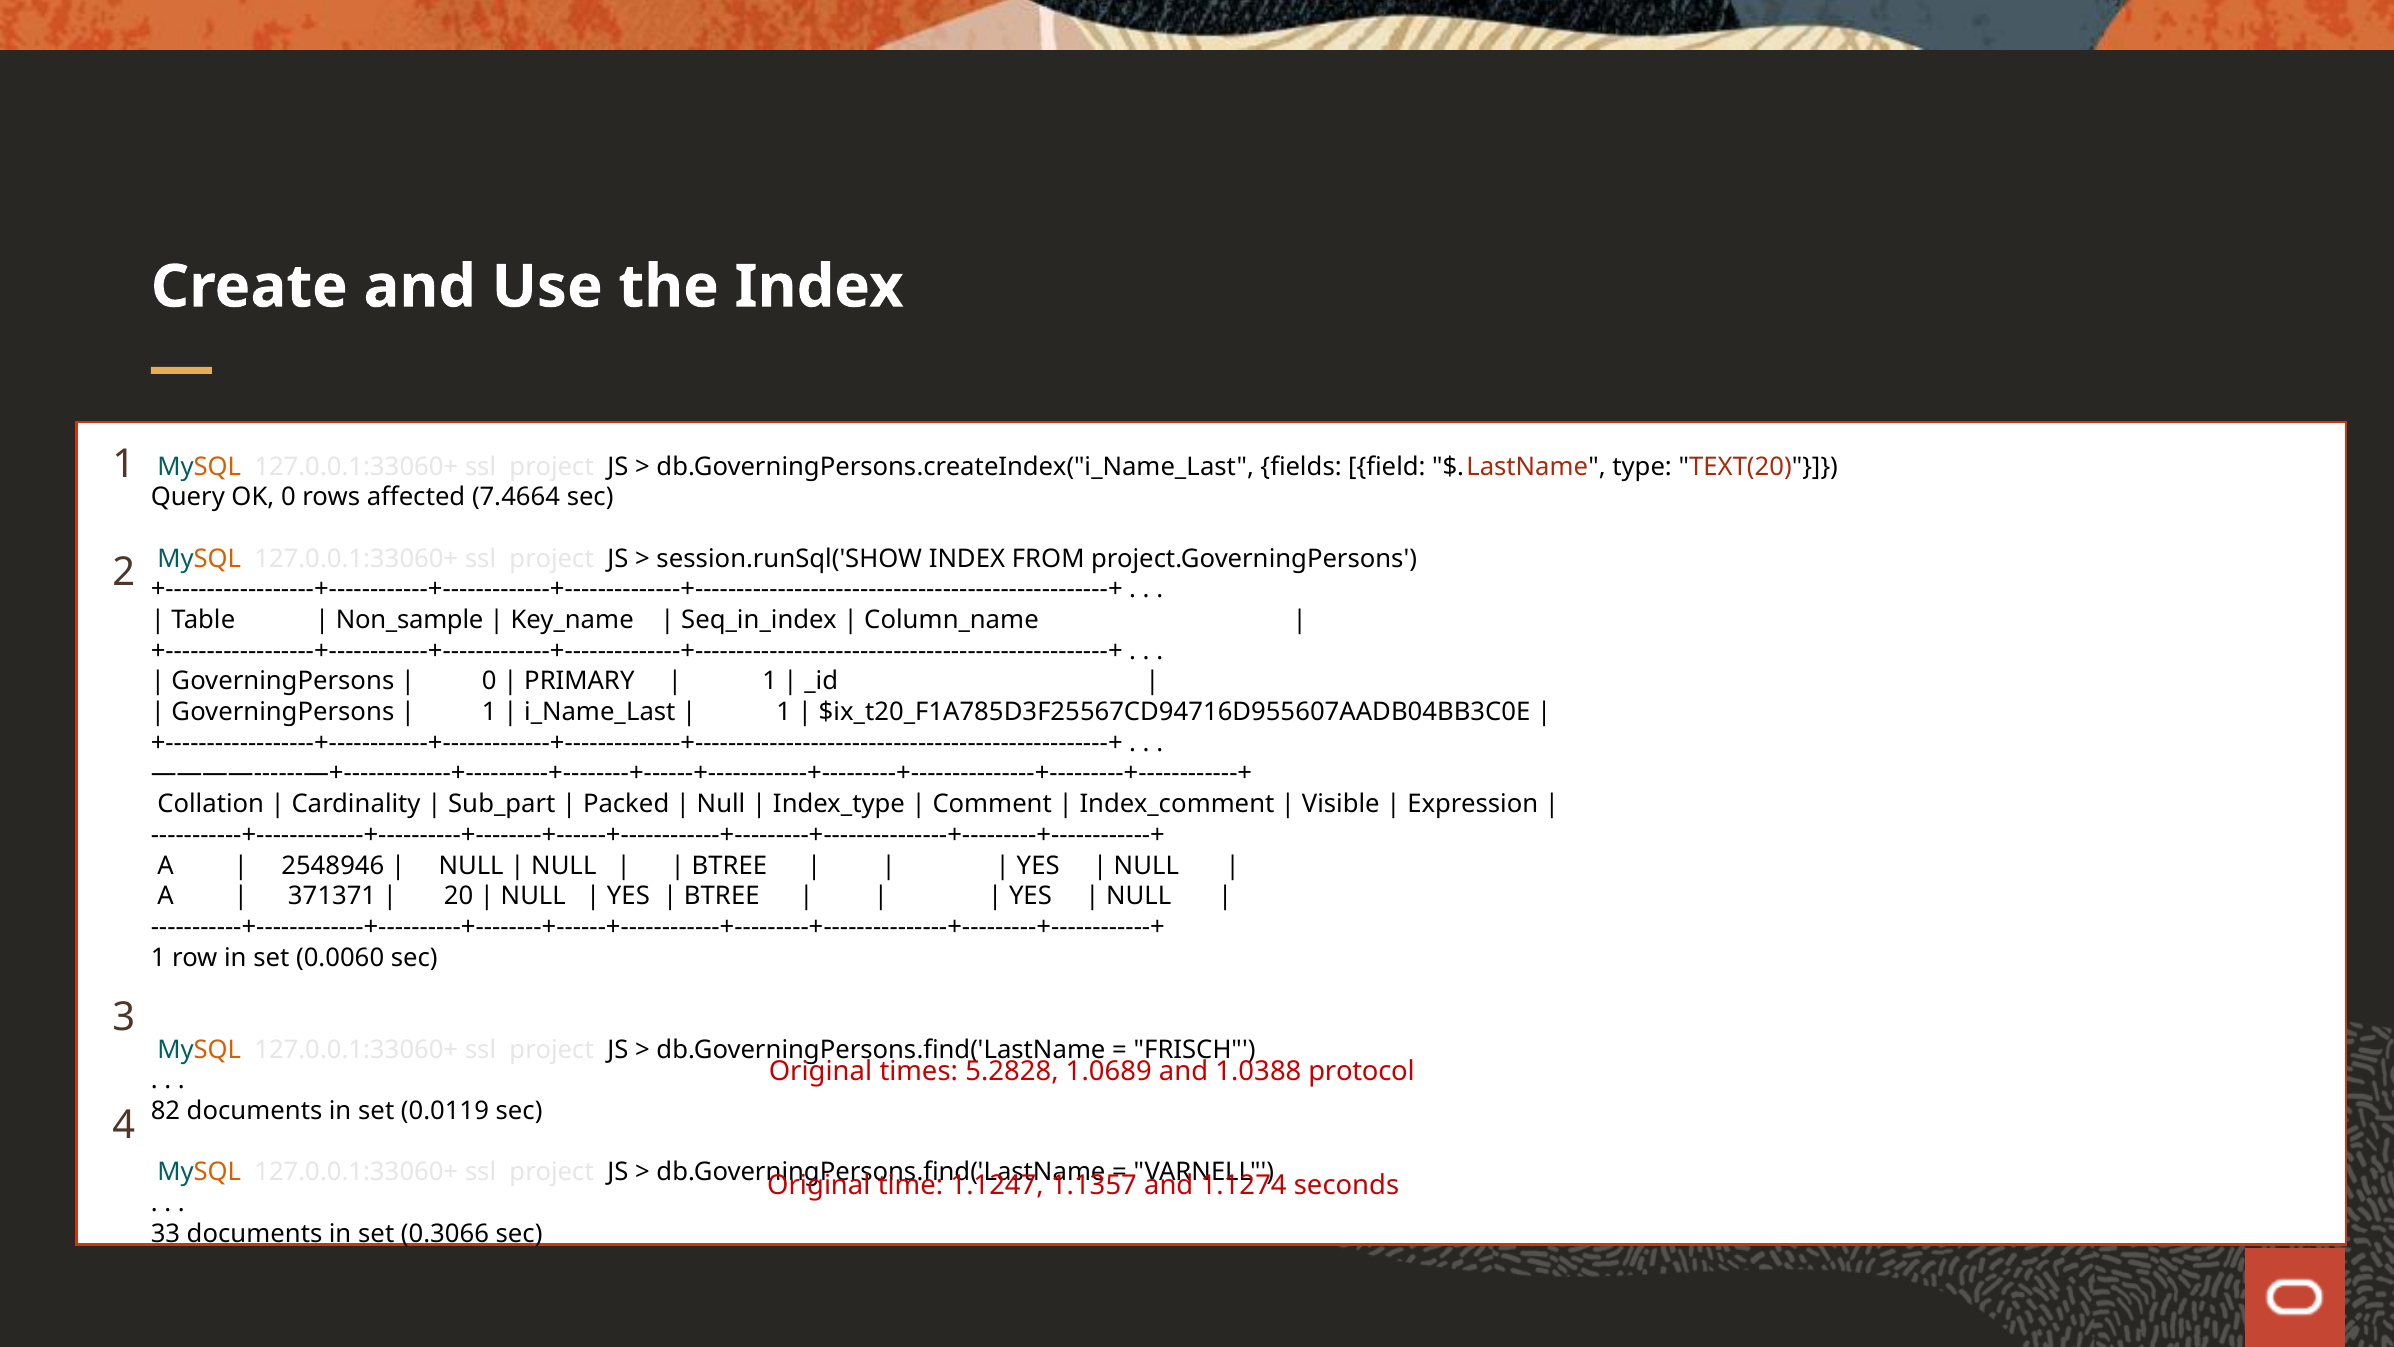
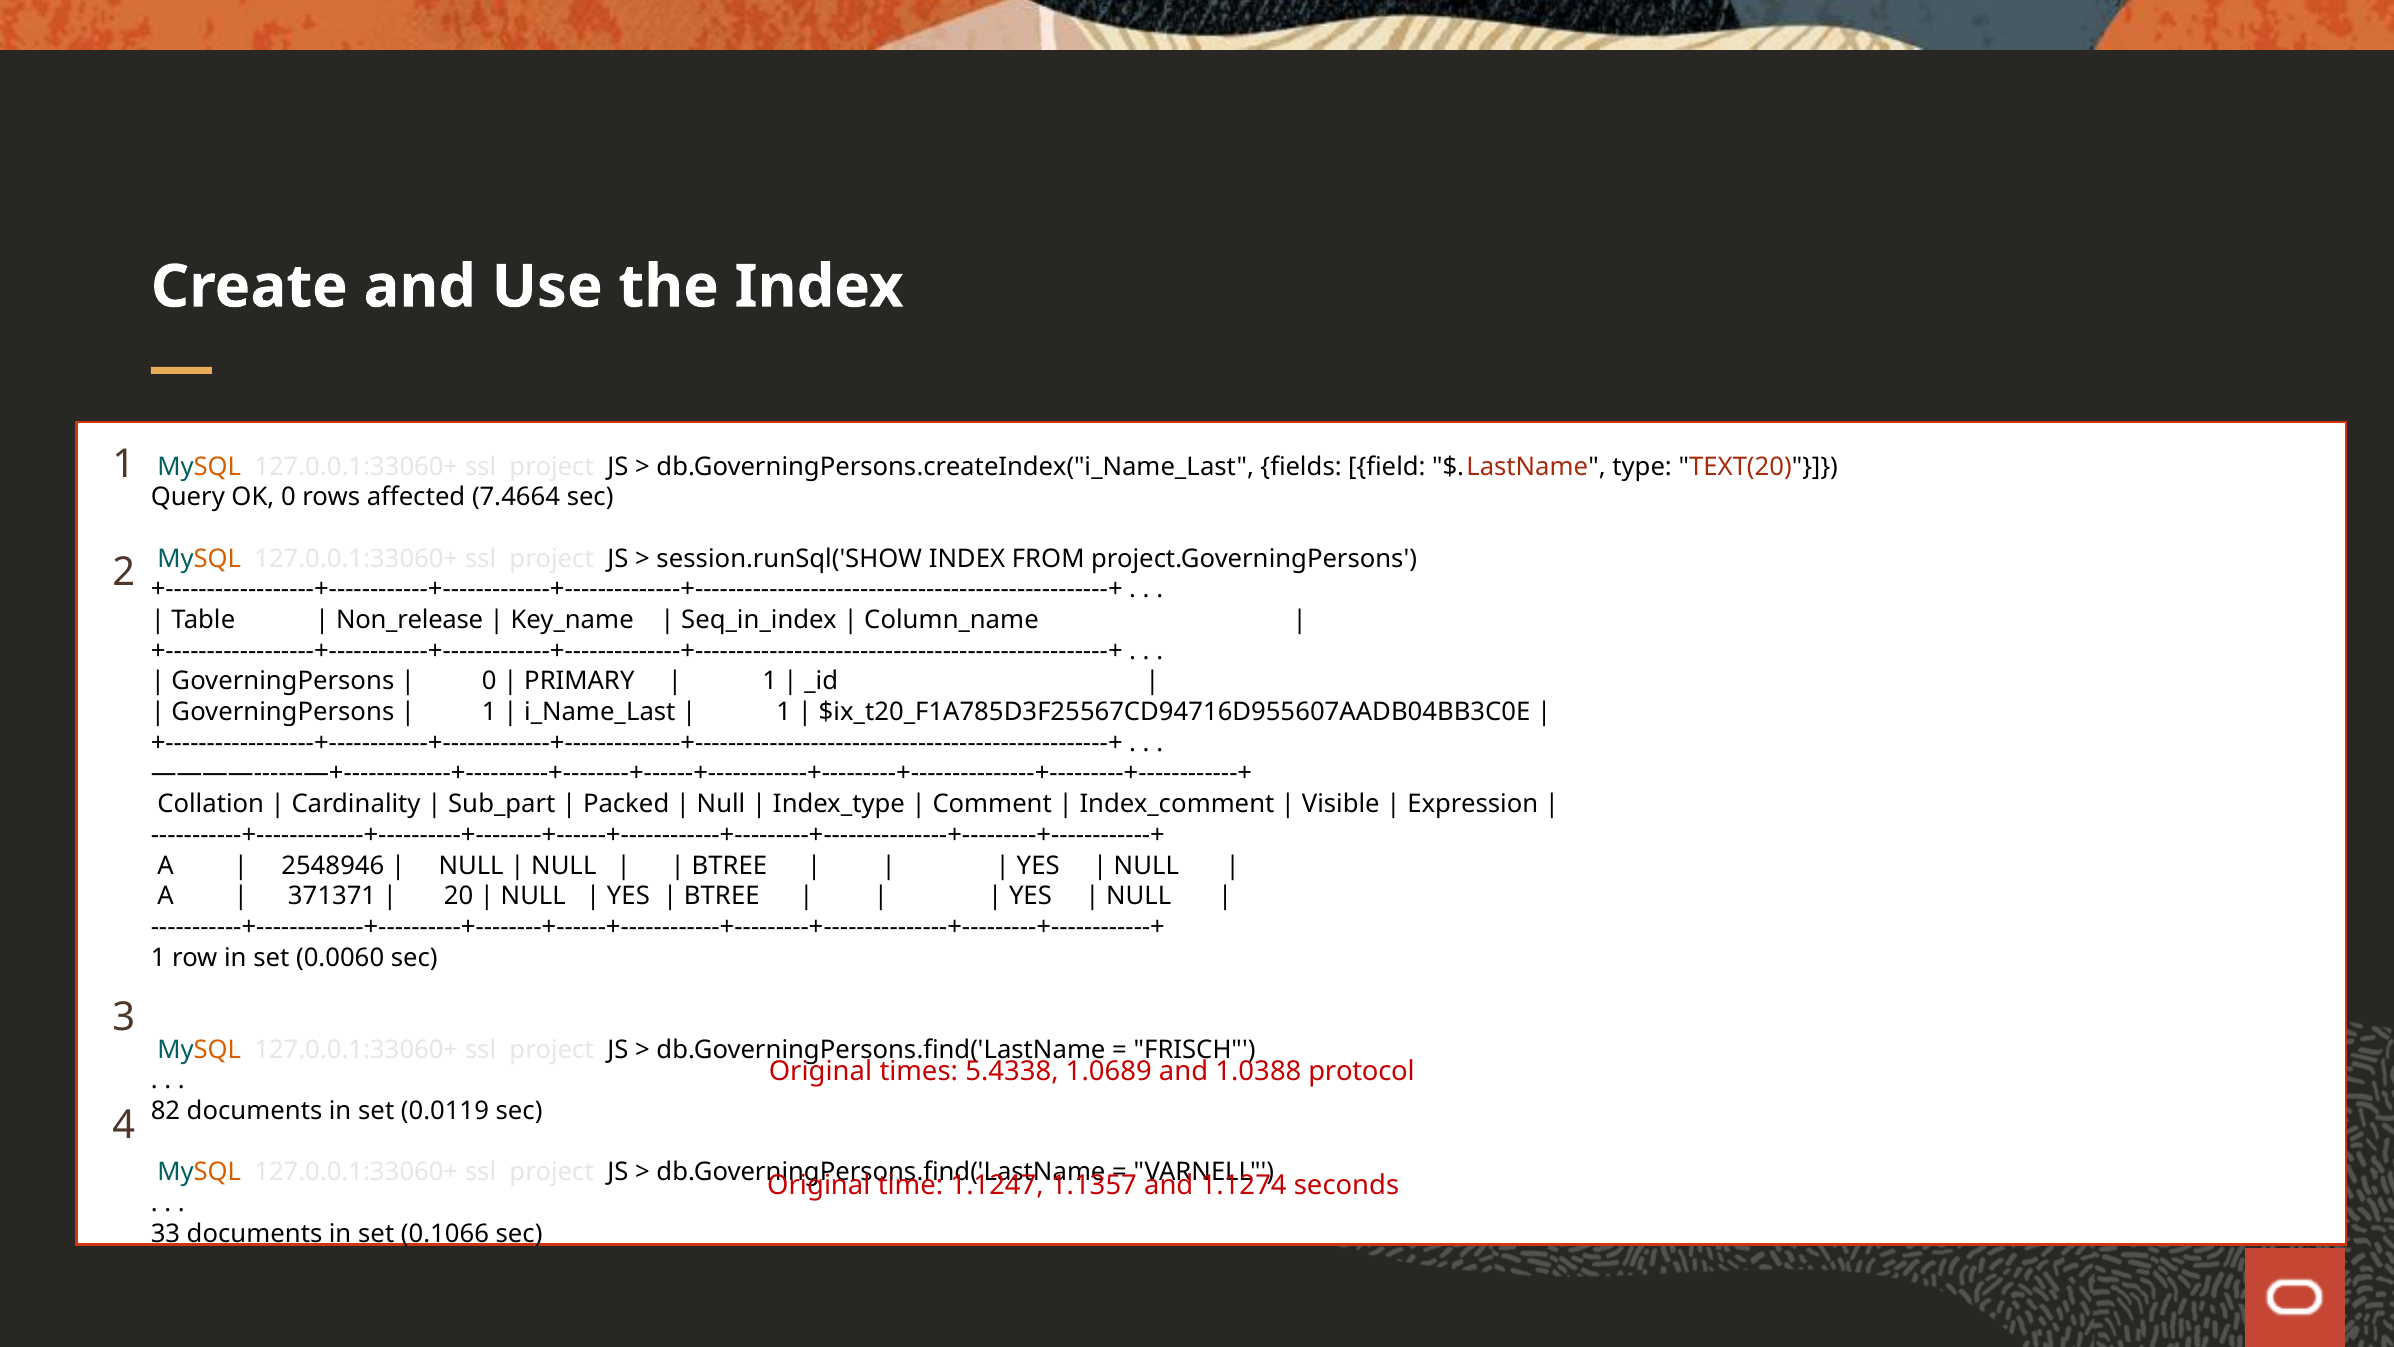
Non_sample: Non_sample -> Non_release (410, 620)
5.2828: 5.2828 -> 5.4338 (1012, 1071)
0.3066: 0.3066 -> 0.1066 (445, 1233)
